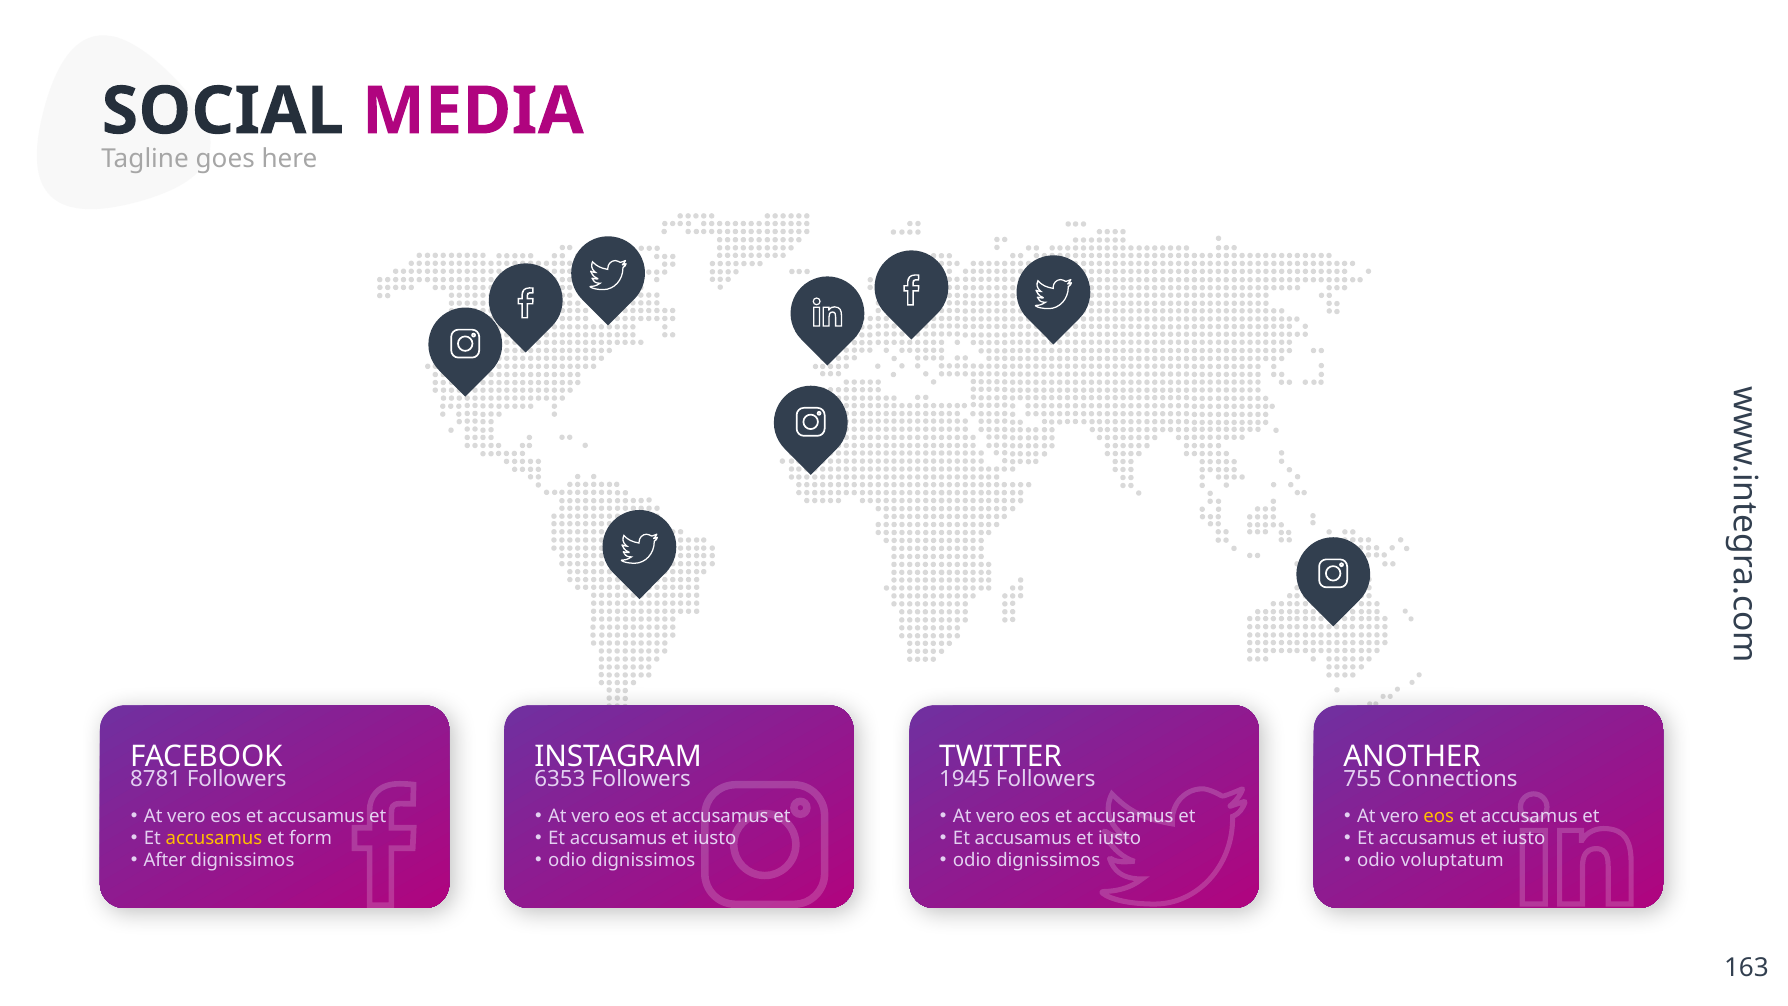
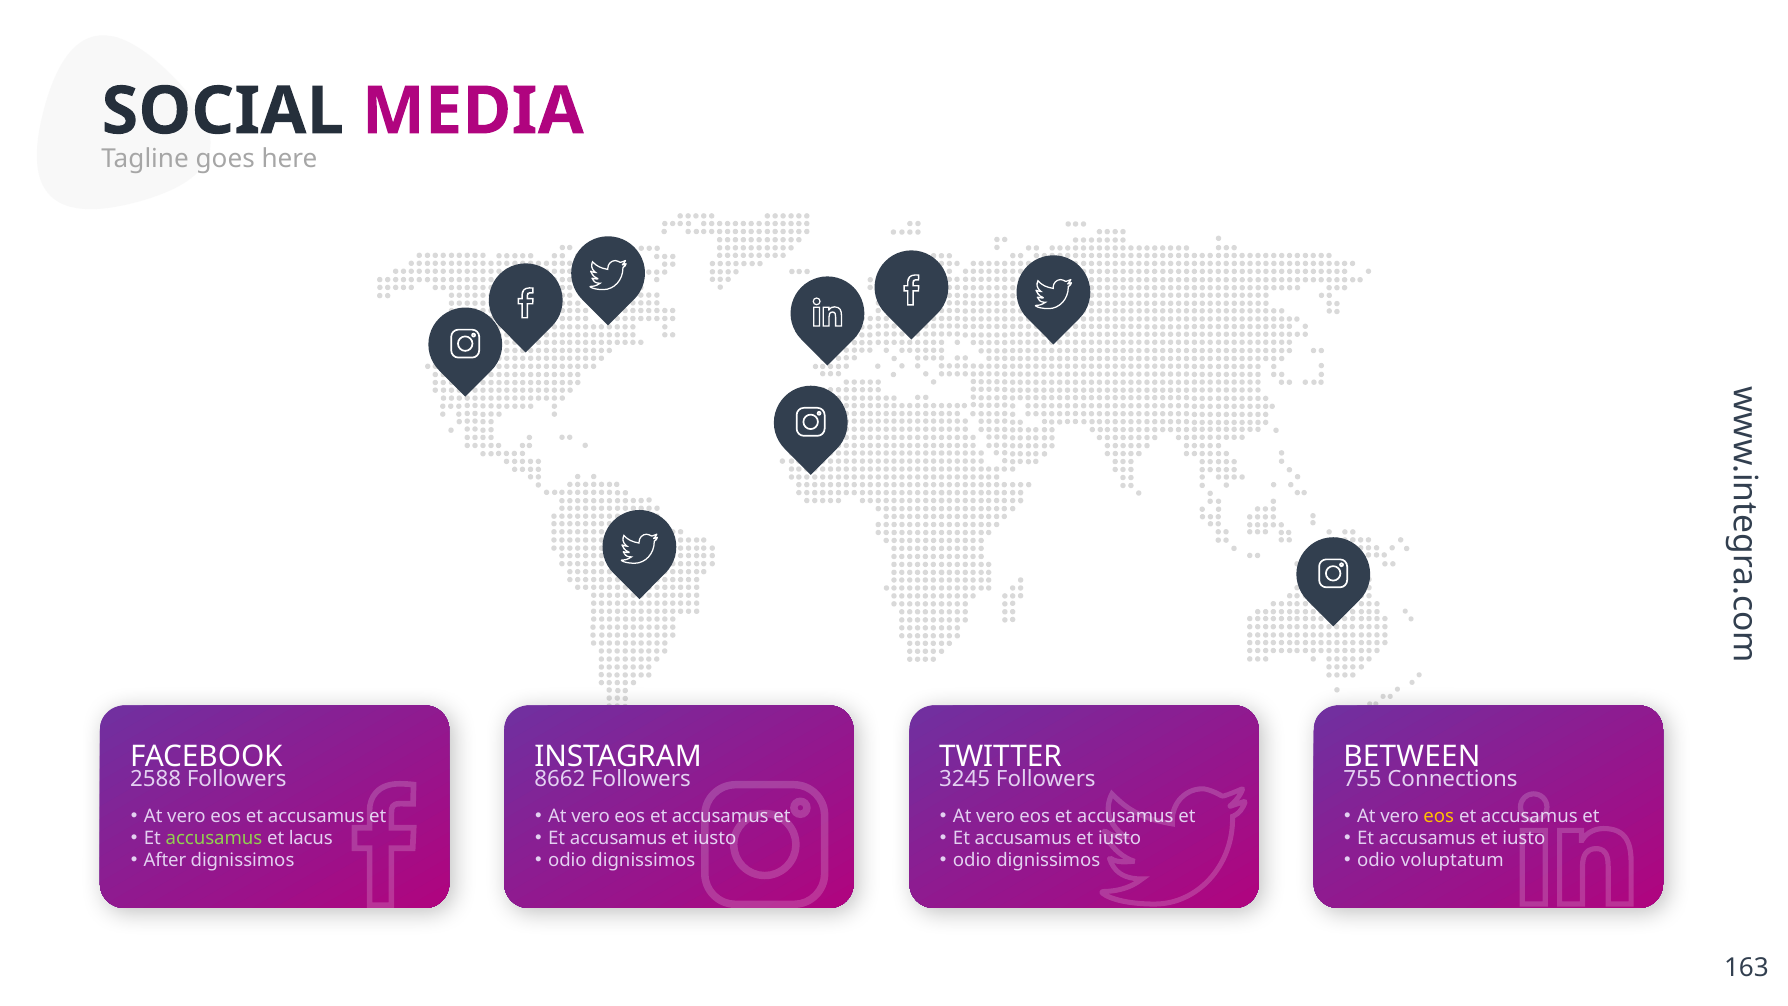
ANOTHER: ANOTHER -> BETWEEN (1412, 756)
8781: 8781 -> 2588 (156, 779)
6353: 6353 -> 8662 (560, 779)
1945: 1945 -> 3245 (965, 779)
accusamus colour: yellow -> light green (214, 838)
form: form -> lacus (311, 838)
